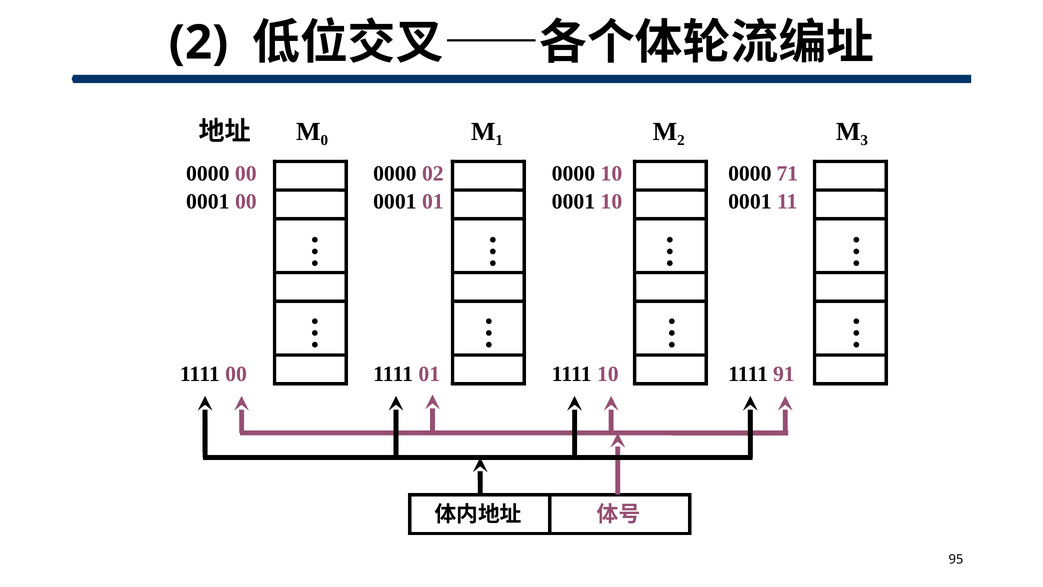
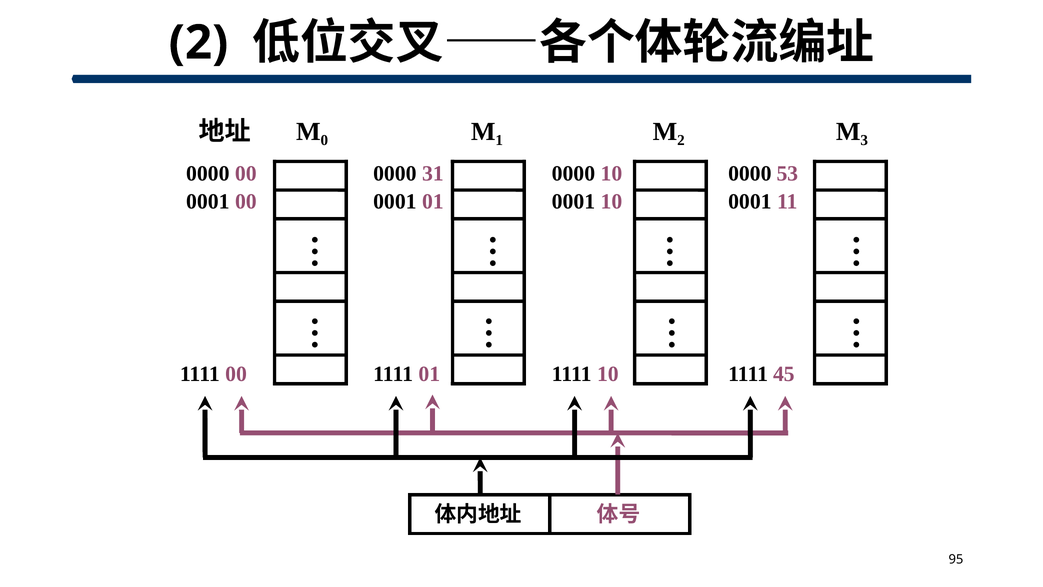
02: 02 -> 31 (433, 173)
71: 71 -> 53 (787, 173)
91: 91 -> 45 (784, 374)
